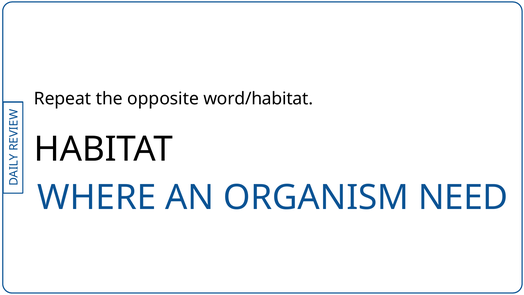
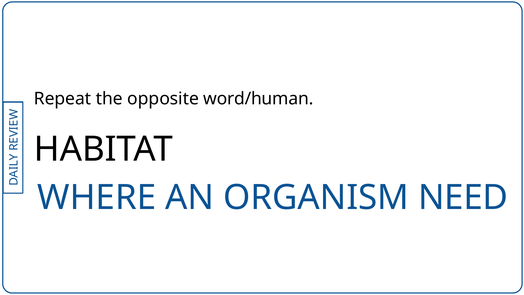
word/habitat: word/habitat -> word/human (258, 99)
